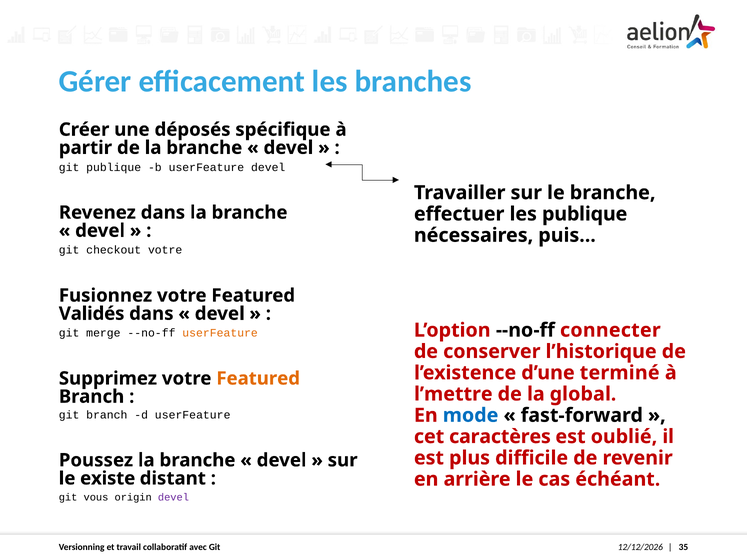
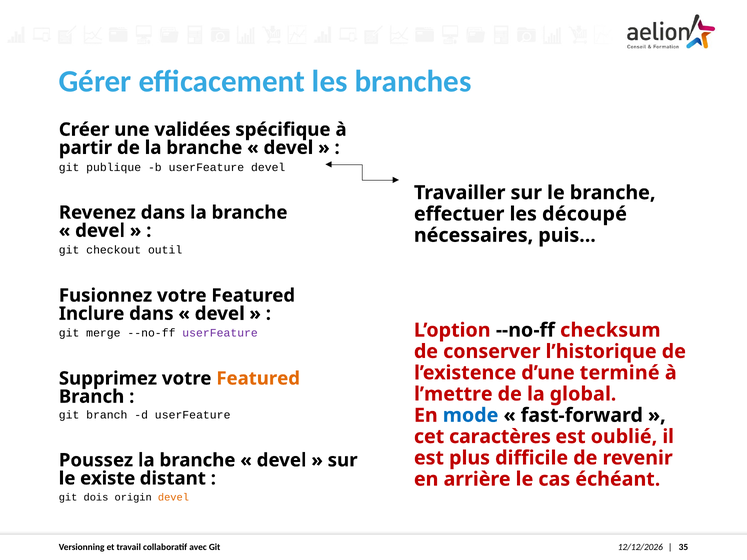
déposés: déposés -> validées (193, 130)
les publique: publique -> découpé (584, 214)
checkout votre: votre -> outil (165, 250)
Validés: Validés -> Inclure (92, 314)
connecter: connecter -> checksum (610, 330)
userFeature colour: orange -> purple (220, 333)
vous: vous -> dois (96, 498)
devel colour: purple -> orange (173, 498)
